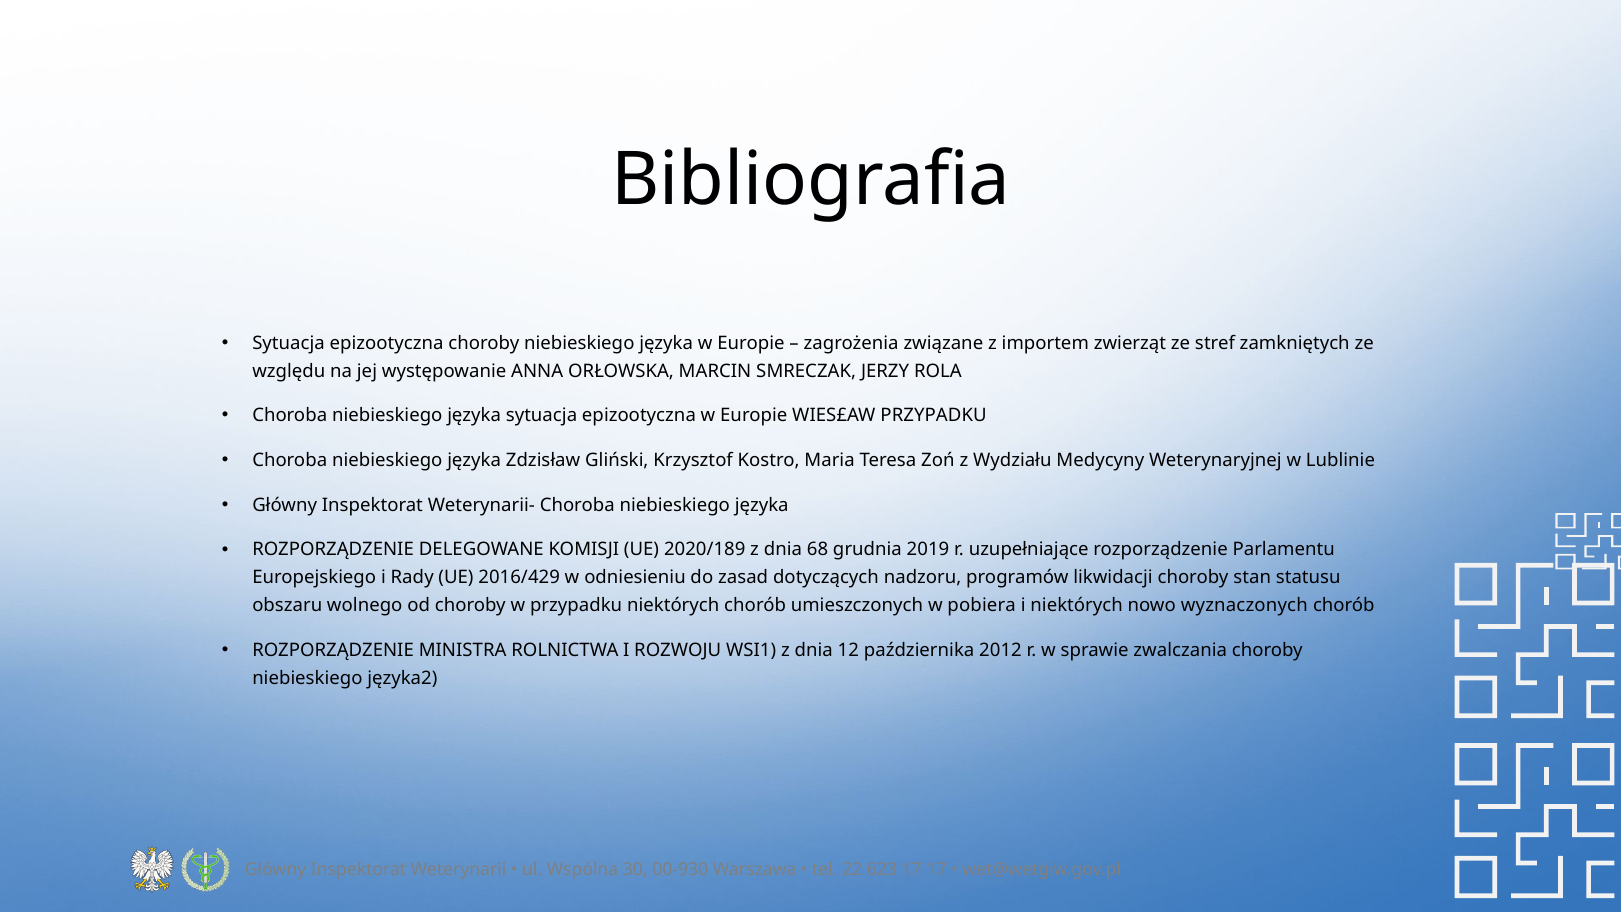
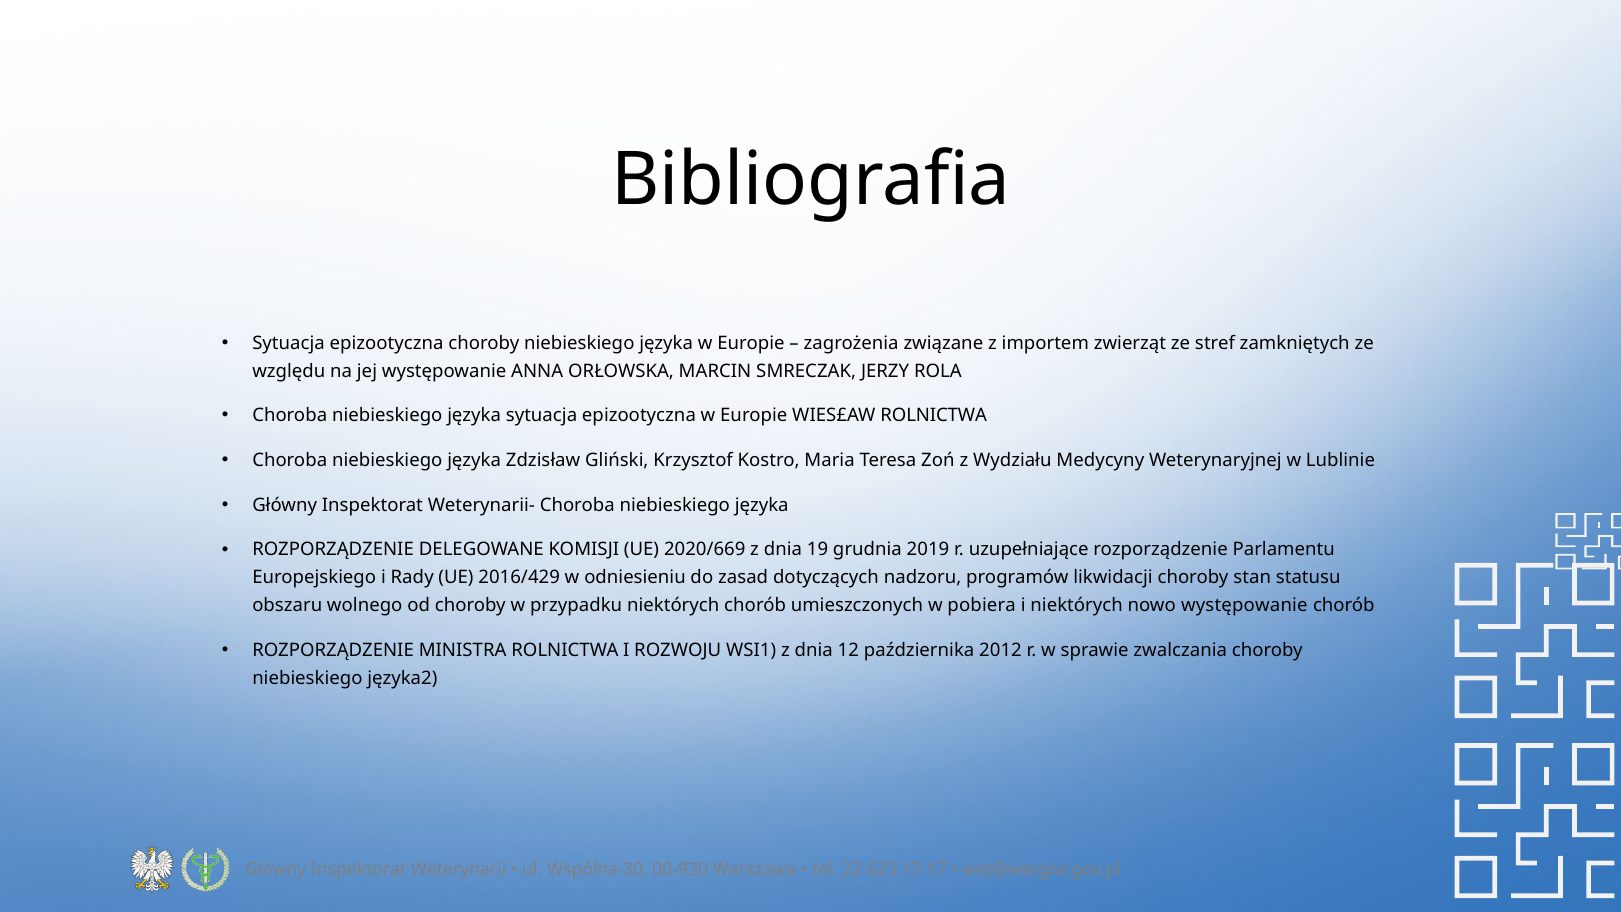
WIES£AW PRZYPADKU: PRZYPADKU -> ROLNICTWA (934, 416)
2020/189: 2020/189 -> 2020/669 (705, 550)
68: 68 -> 19 (818, 550)
nowo wyznaczonych: wyznaczonych -> występowanie (1244, 605)
